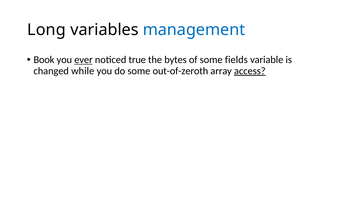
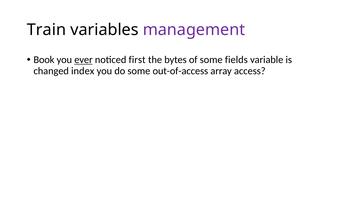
Long: Long -> Train (47, 30)
management colour: blue -> purple (194, 30)
true: true -> first (137, 60)
while: while -> index (83, 71)
out-of-zeroth: out-of-zeroth -> out-of-access (180, 71)
access underline: present -> none (250, 71)
